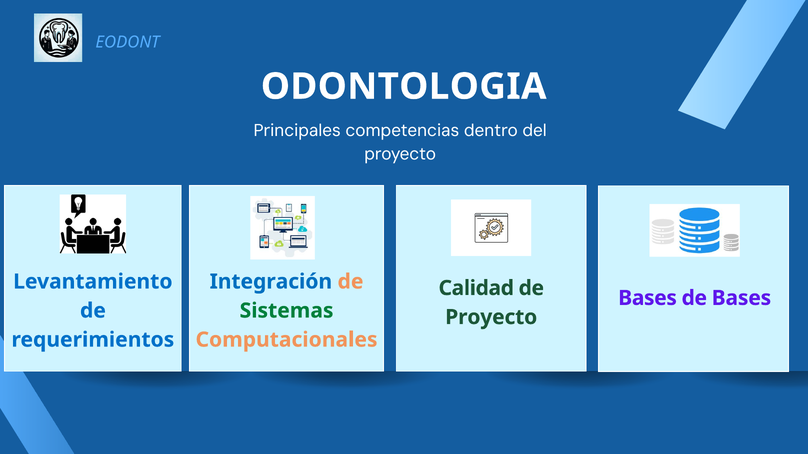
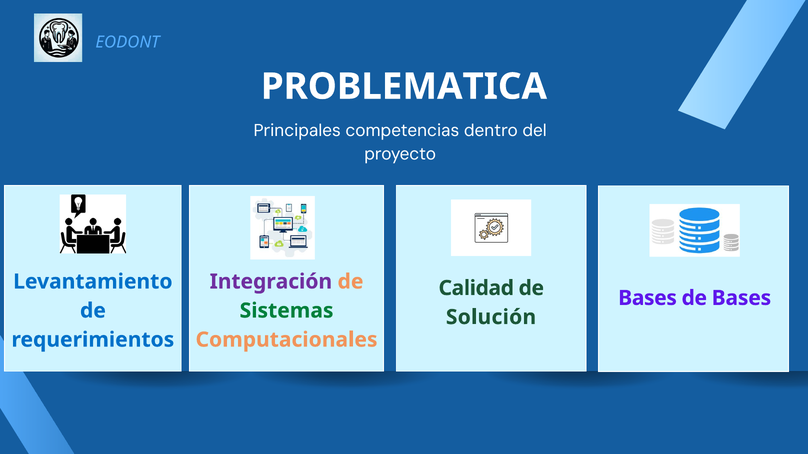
ODONTOLOGIA: ODONTOLOGIA -> PROBLEMATICA (404, 87)
Integración colour: blue -> purple (271, 282)
Proyecto: Proyecto -> Solución (491, 318)
